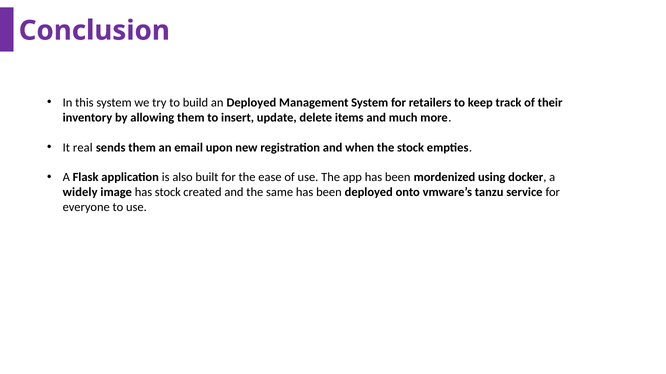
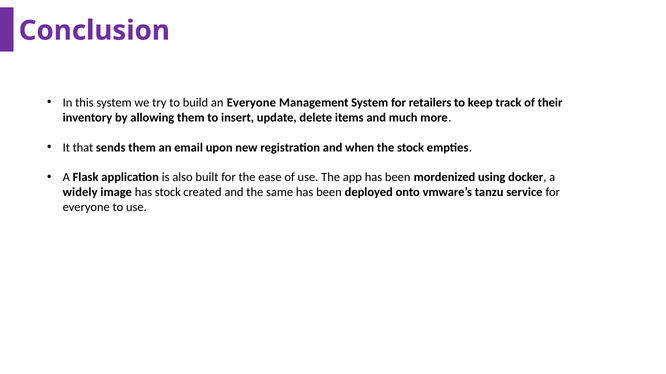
an Deployed: Deployed -> Everyone (251, 103)
real: real -> that (83, 148)
